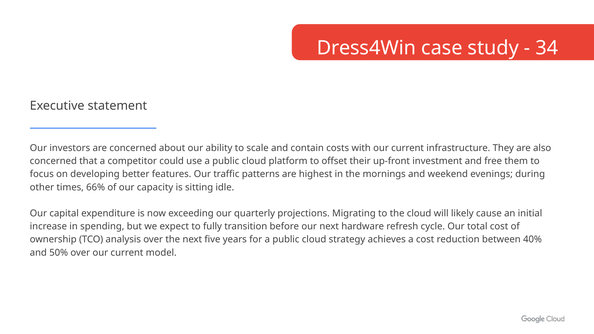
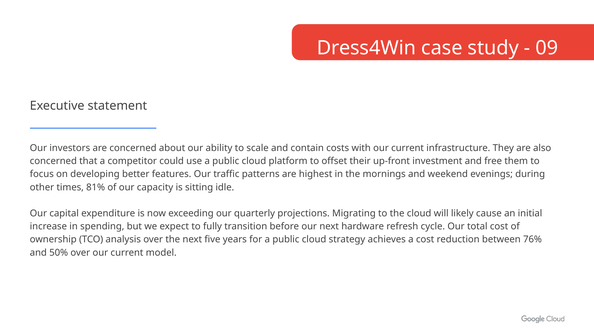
34: 34 -> 09 (547, 48)
66%: 66% -> 81% (96, 187)
40%: 40% -> 76% (532, 240)
